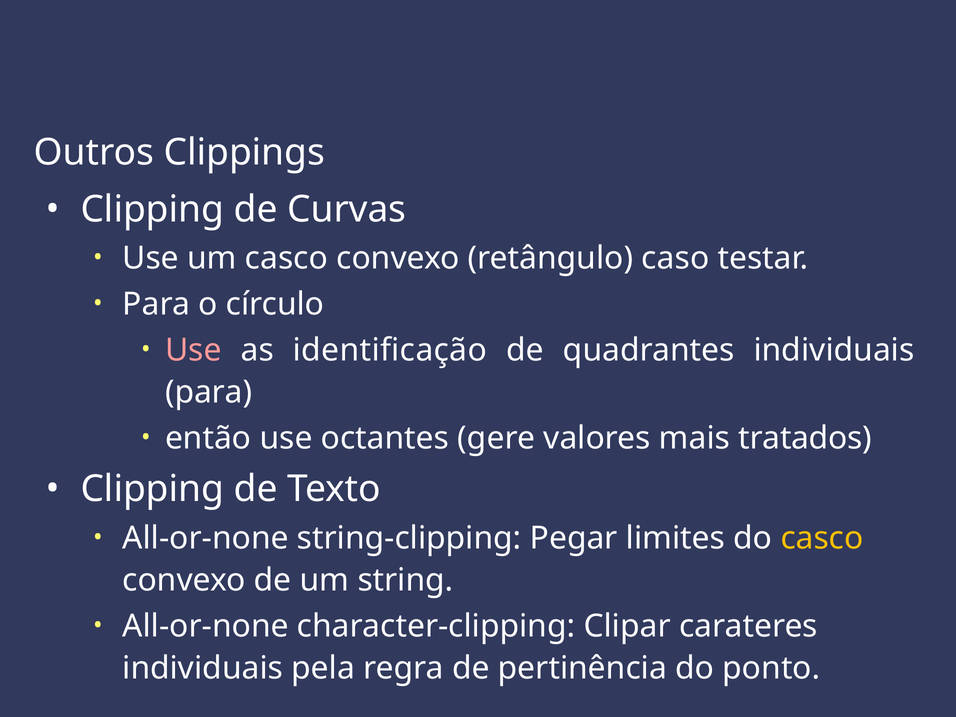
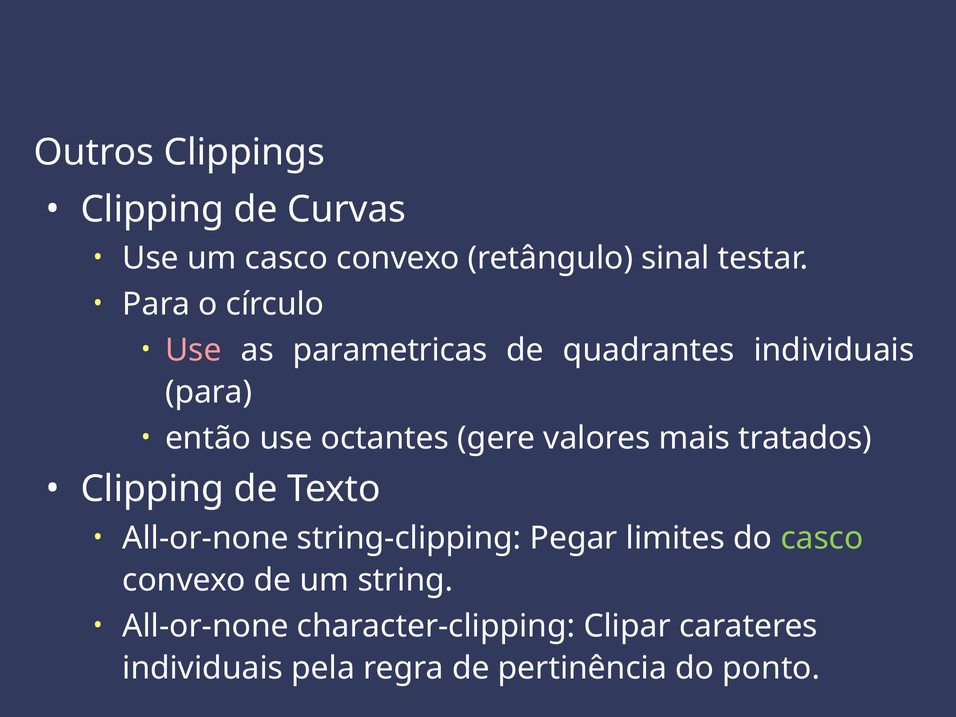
caso: caso -> sinal (676, 258)
identificação: identificação -> parametricas (390, 350)
casco colour: yellow -> light green (822, 538)
